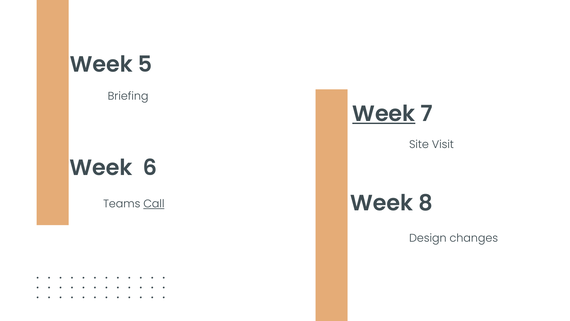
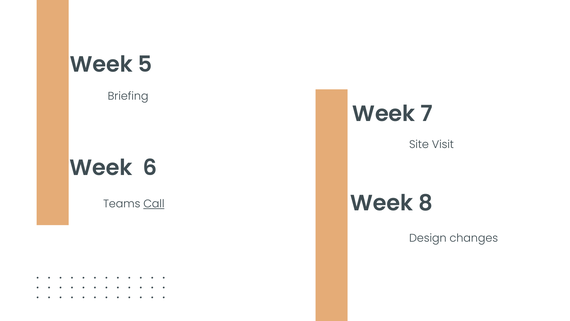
Week underline: present -> none (384, 114)
